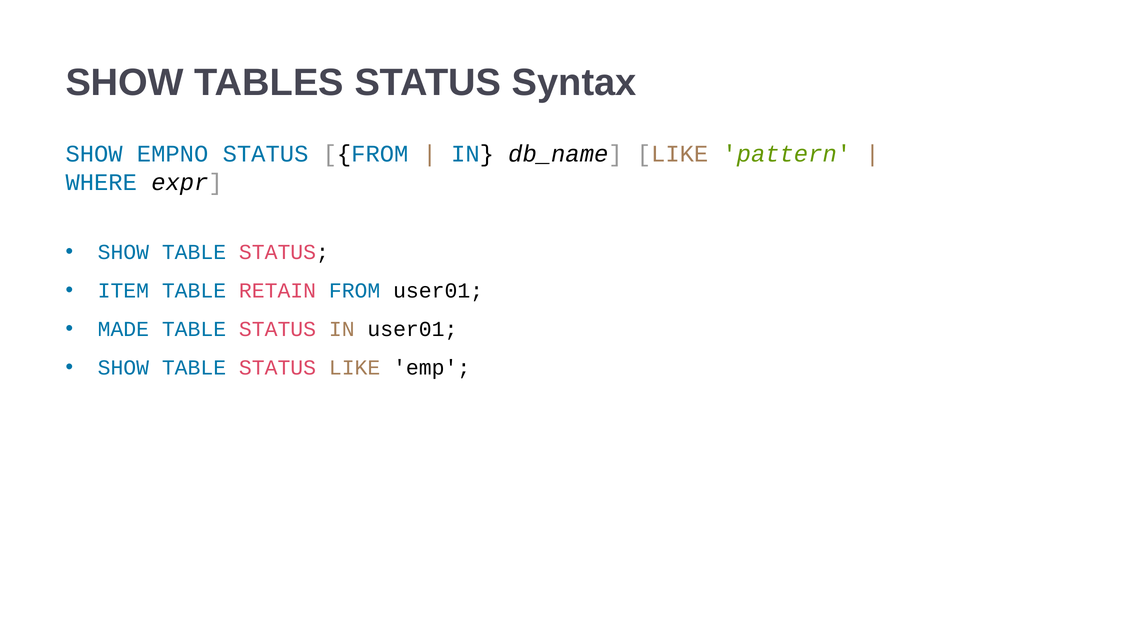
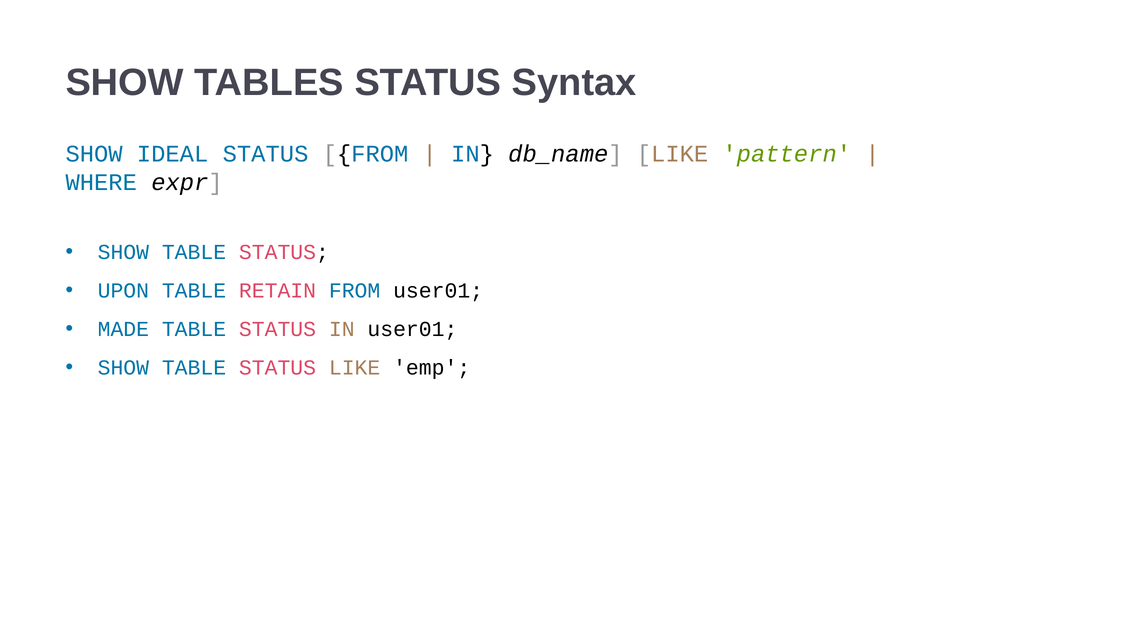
EMPNO: EMPNO -> IDEAL (173, 154)
ITEM: ITEM -> UPON (123, 291)
